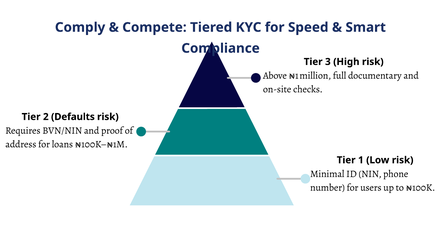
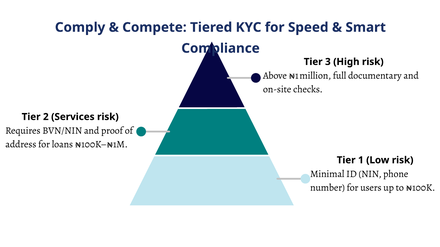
Defaults: Defaults -> Services (73, 117)
